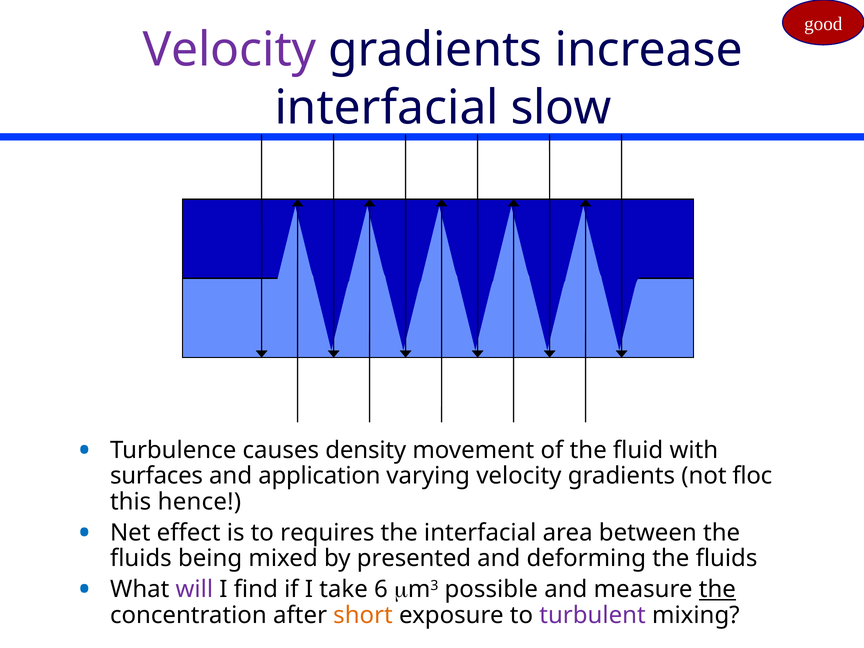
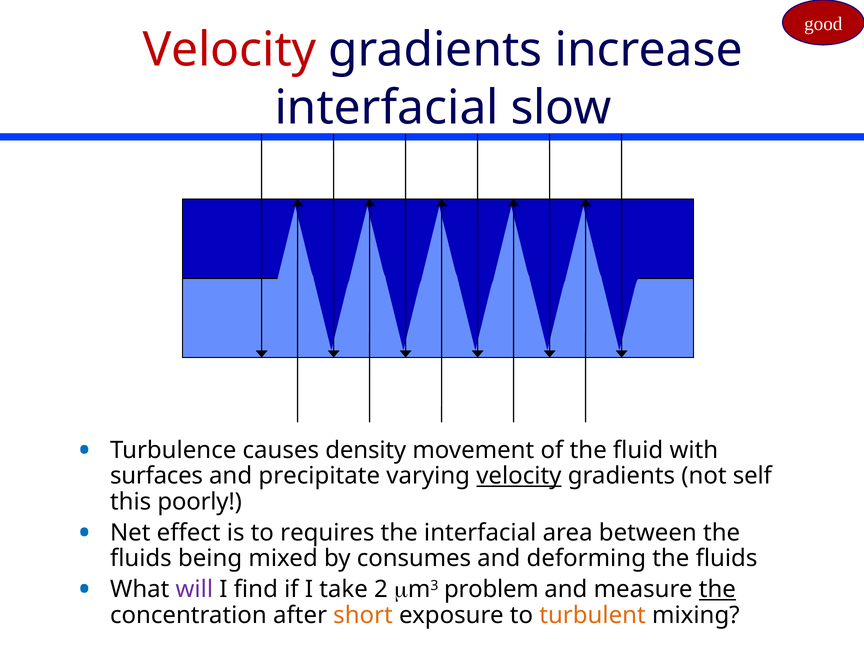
Velocity colour: purple -> red (229, 50)
application: application -> precipitate (319, 476)
velocity underline: none -> present (519, 476)
floc: floc -> self (752, 476)
hence: hence -> poorly (200, 502)
presented: presented -> consumes (414, 559)
6: 6 -> 2 (381, 589)
possible: possible -> problem (491, 589)
turbulent colour: purple -> orange (593, 615)
